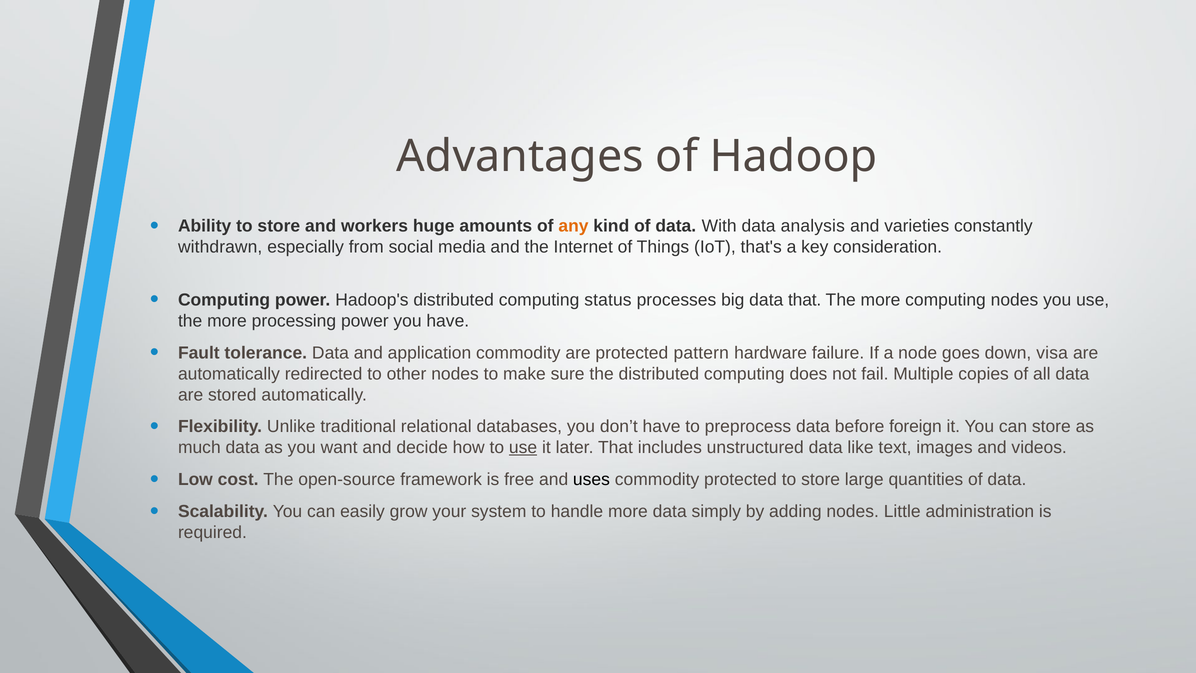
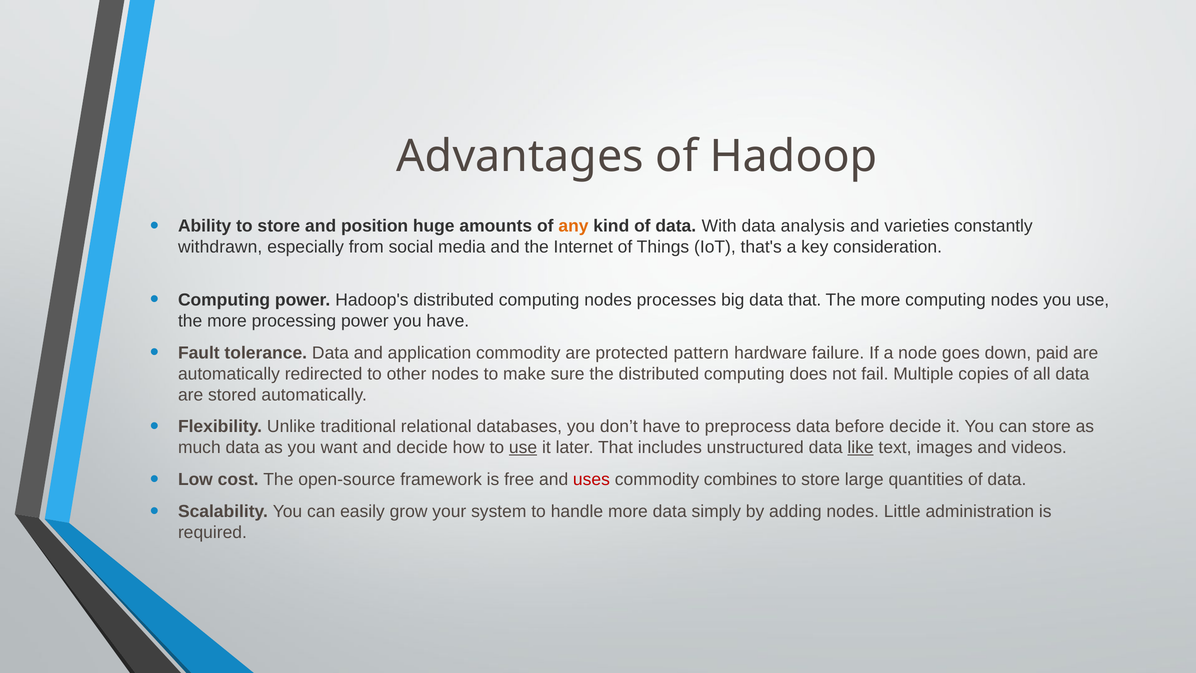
workers: workers -> position (375, 226)
distributed computing status: status -> nodes (608, 300)
visa: visa -> paid (1052, 353)
before foreign: foreign -> decide (915, 427)
like underline: none -> present (861, 447)
uses colour: black -> red (591, 479)
commodity protected: protected -> combines (741, 479)
